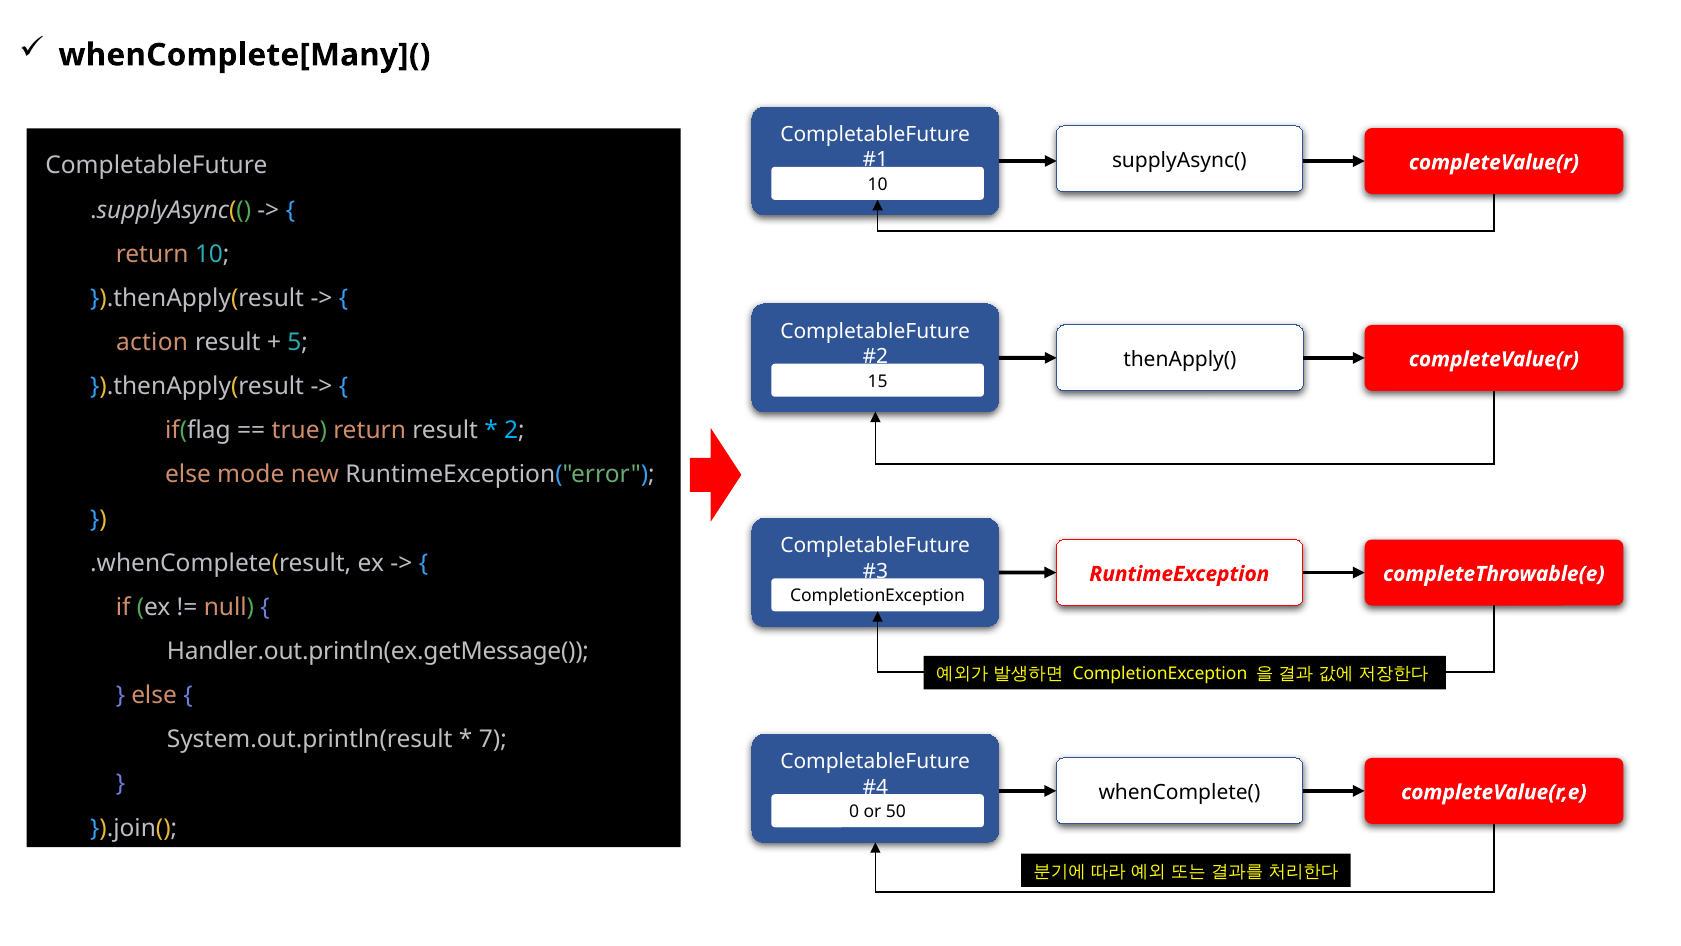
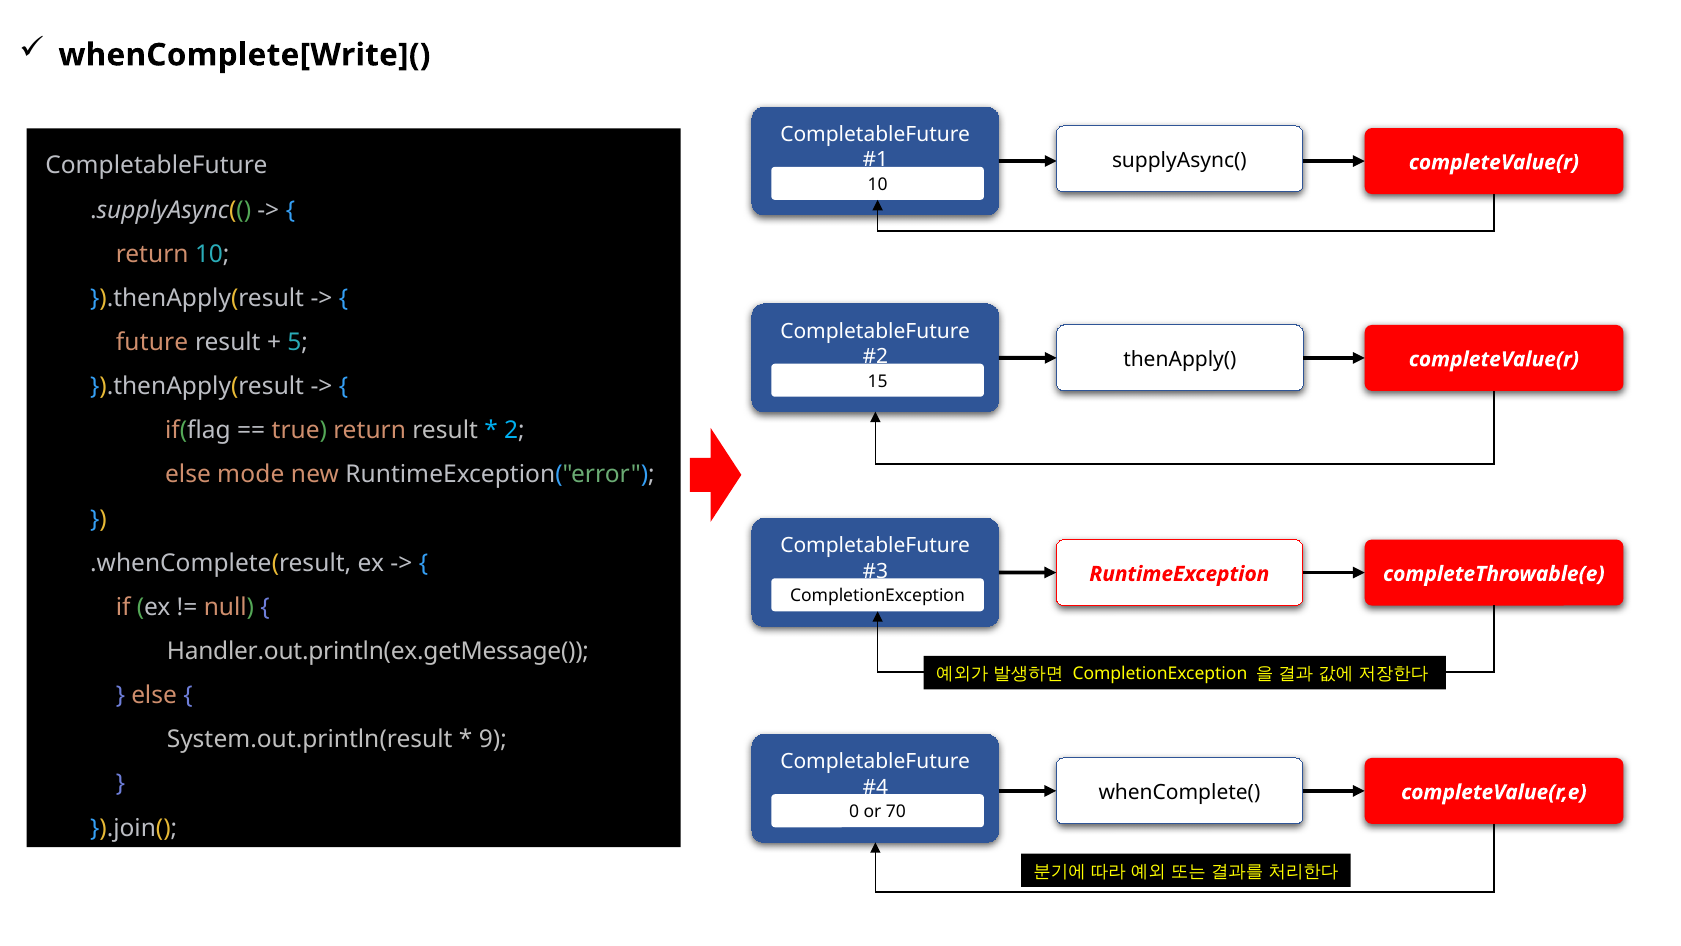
whenComplete[Many](: whenComplete[Many]( -> whenComplete[Write]( (244, 55)
action: action -> future (152, 342)
7: 7 -> 9 (493, 739)
50: 50 -> 70 (896, 812)
